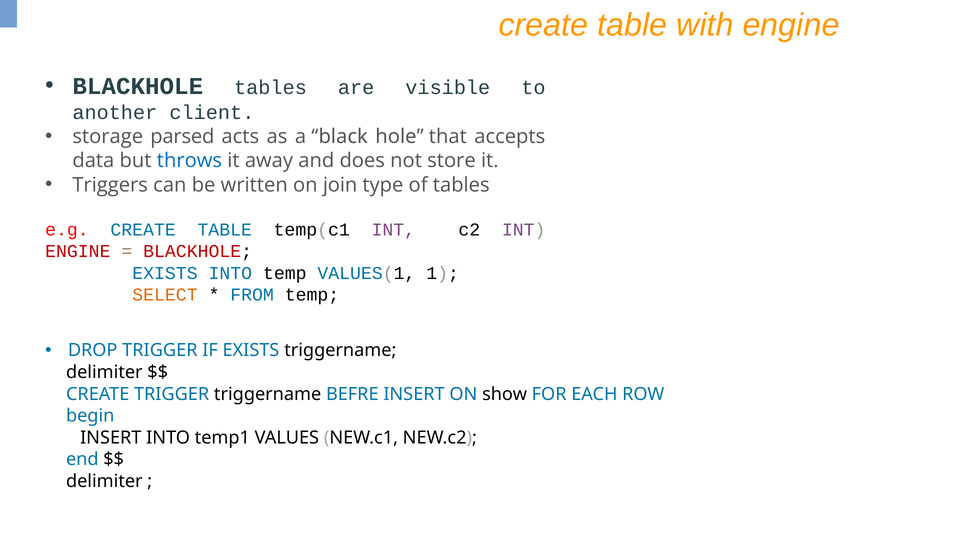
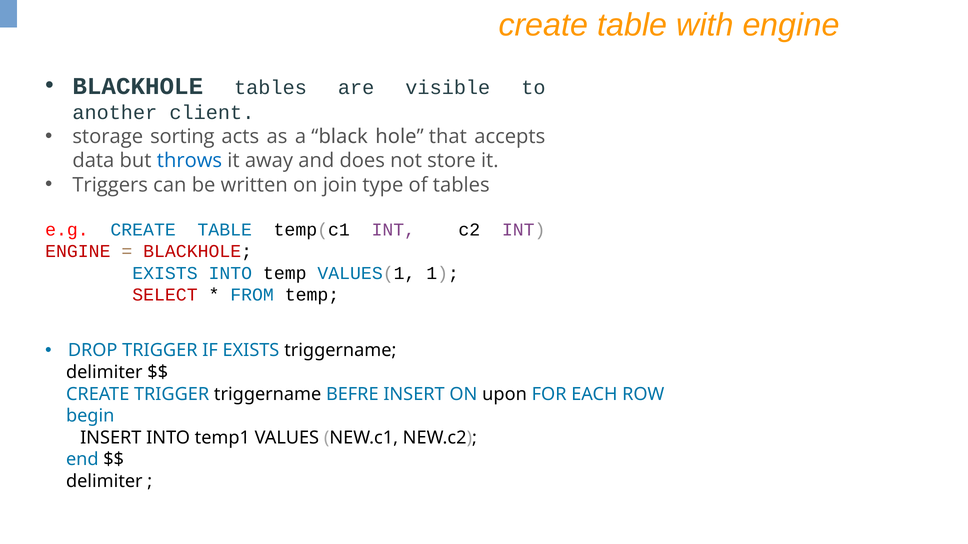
parsed: parsed -> sorting (182, 137)
SELECT colour: orange -> red (165, 295)
show: show -> upon (505, 394)
